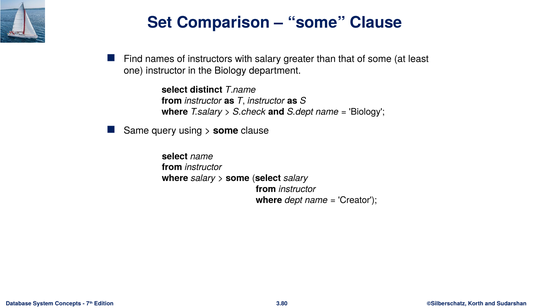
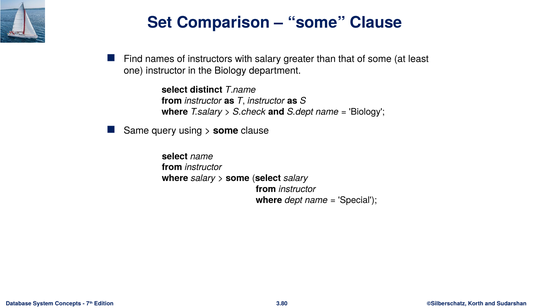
Creator: Creator -> Special (358, 200)
